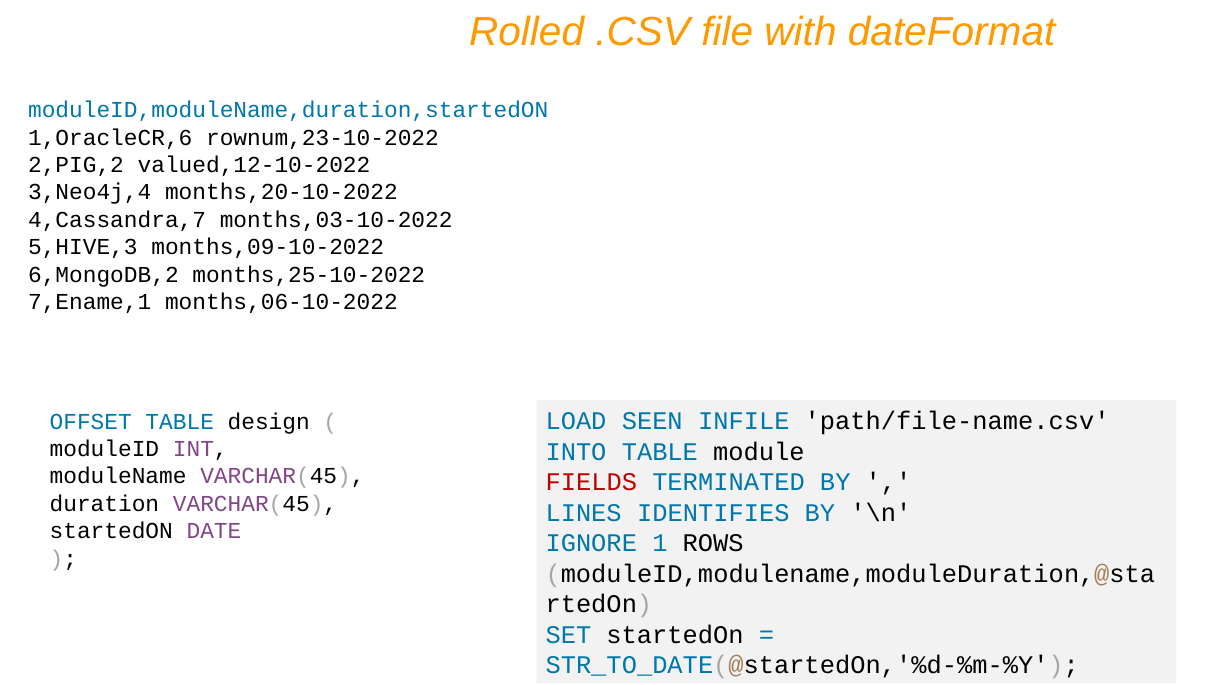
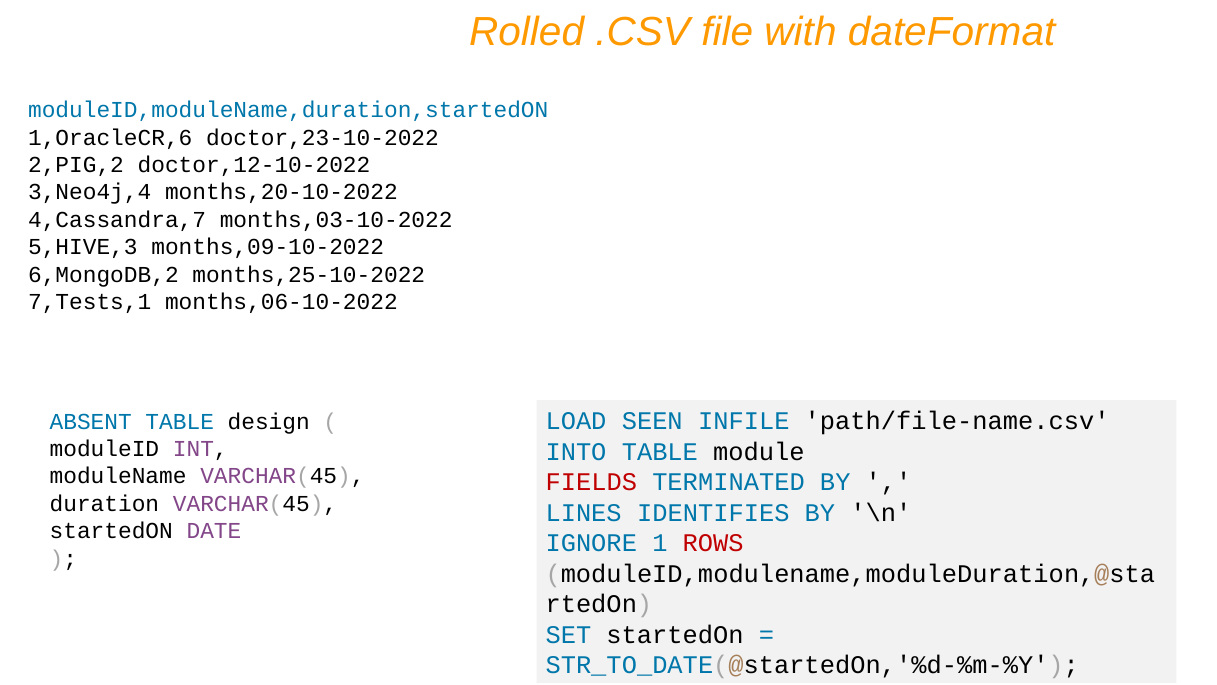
rownum,23-10-2022: rownum,23-10-2022 -> doctor,23-10-2022 (322, 137)
valued,12-10-2022: valued,12-10-2022 -> doctor,12-10-2022 (254, 165)
7,Ename,1: 7,Ename,1 -> 7,Tests,1 (90, 302)
OFFSET: OFFSET -> ABSENT (91, 421)
ROWS colour: black -> red (713, 543)
